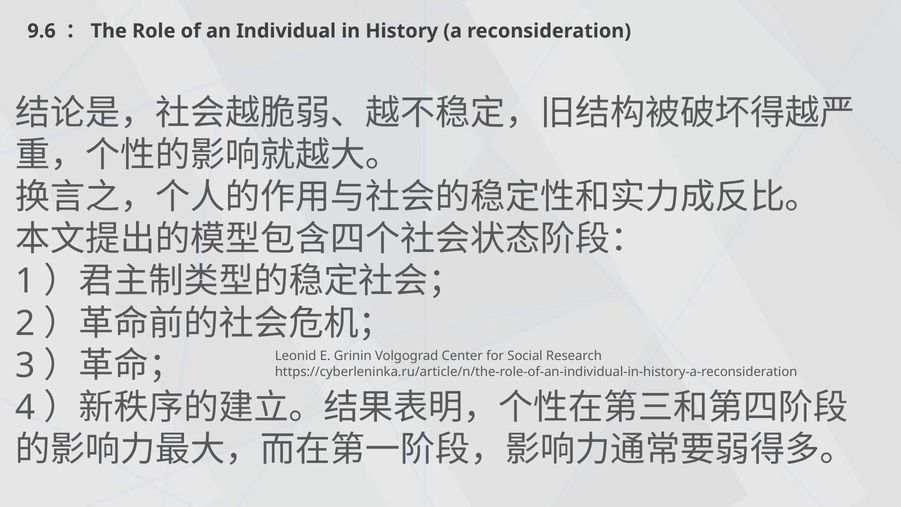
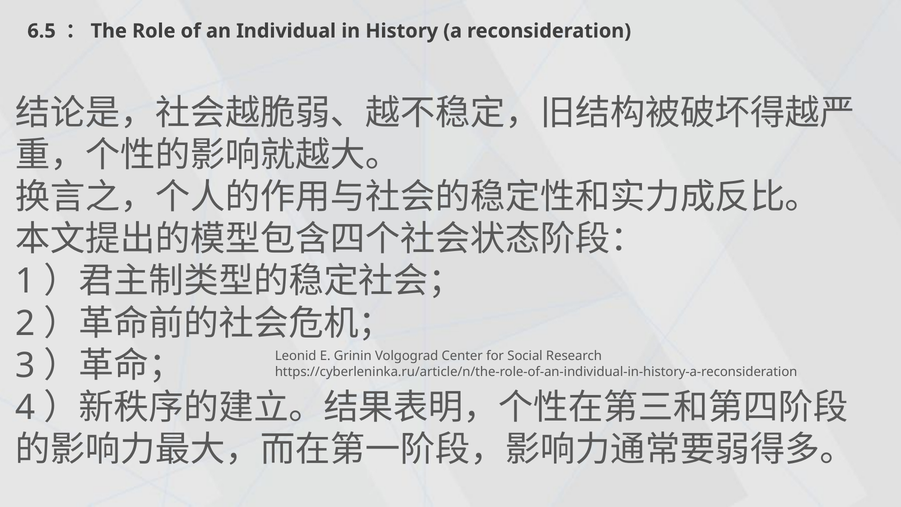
9.6: 9.6 -> 6.5 (42, 31)
